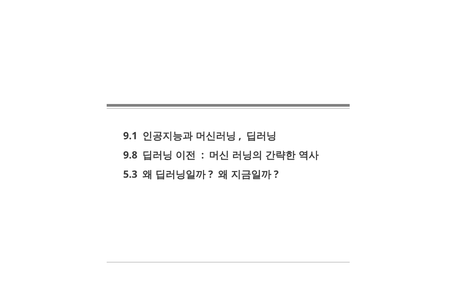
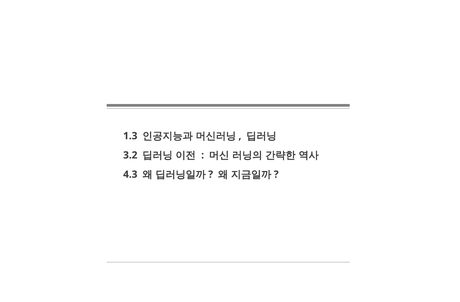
9.1: 9.1 -> 1.3 (130, 136)
9.8: 9.8 -> 3.2 (130, 155)
5.3: 5.3 -> 4.3 (130, 174)
